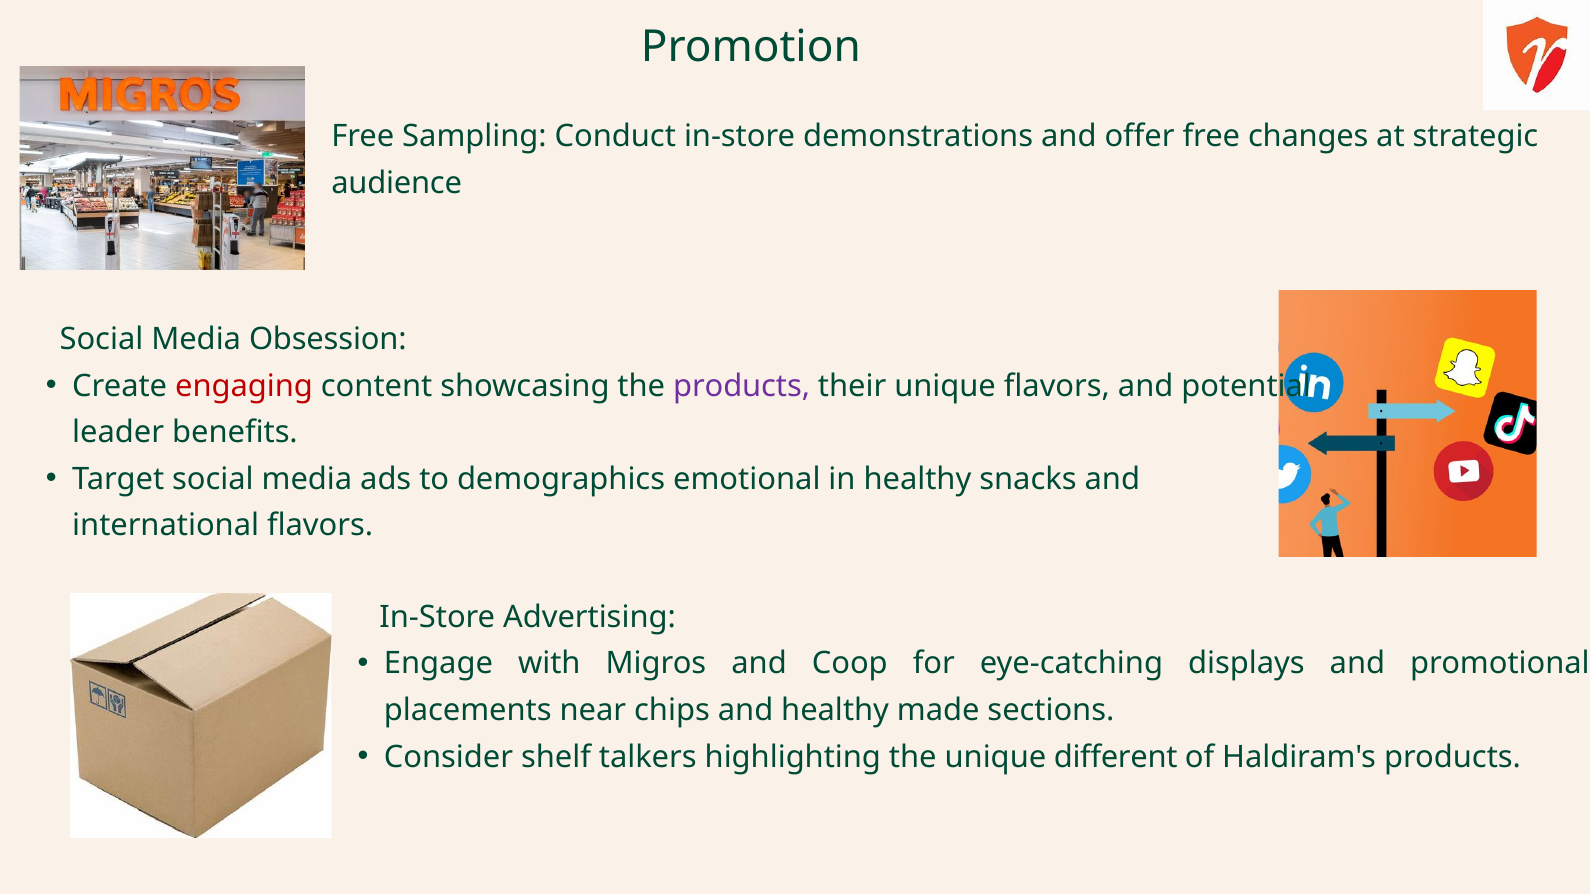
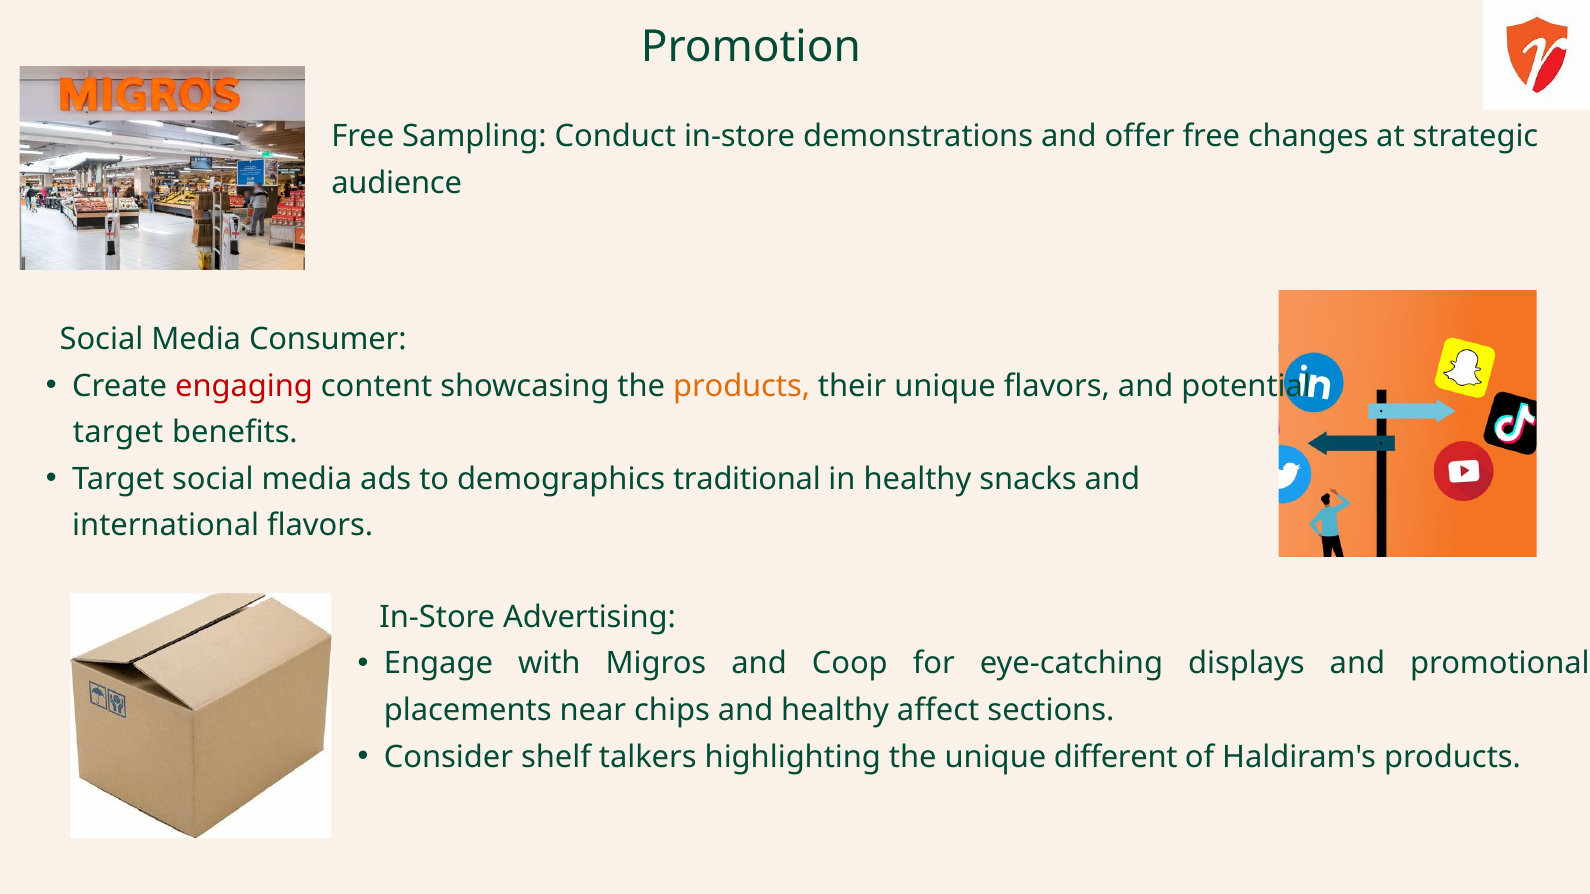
Obsession: Obsession -> Consumer (328, 339)
products colour: purple -> orange (742, 386)
leader: leader -> target (118, 433)
emotional: emotional -> traditional (747, 479)
made: made -> affect (938, 711)
